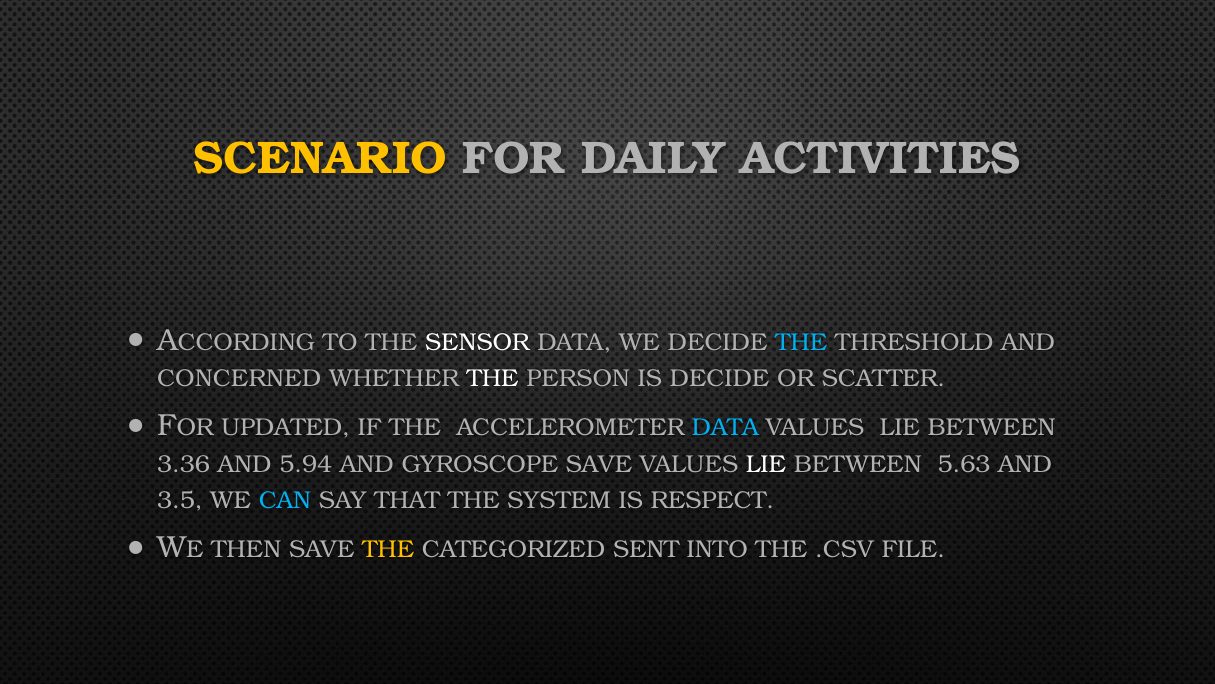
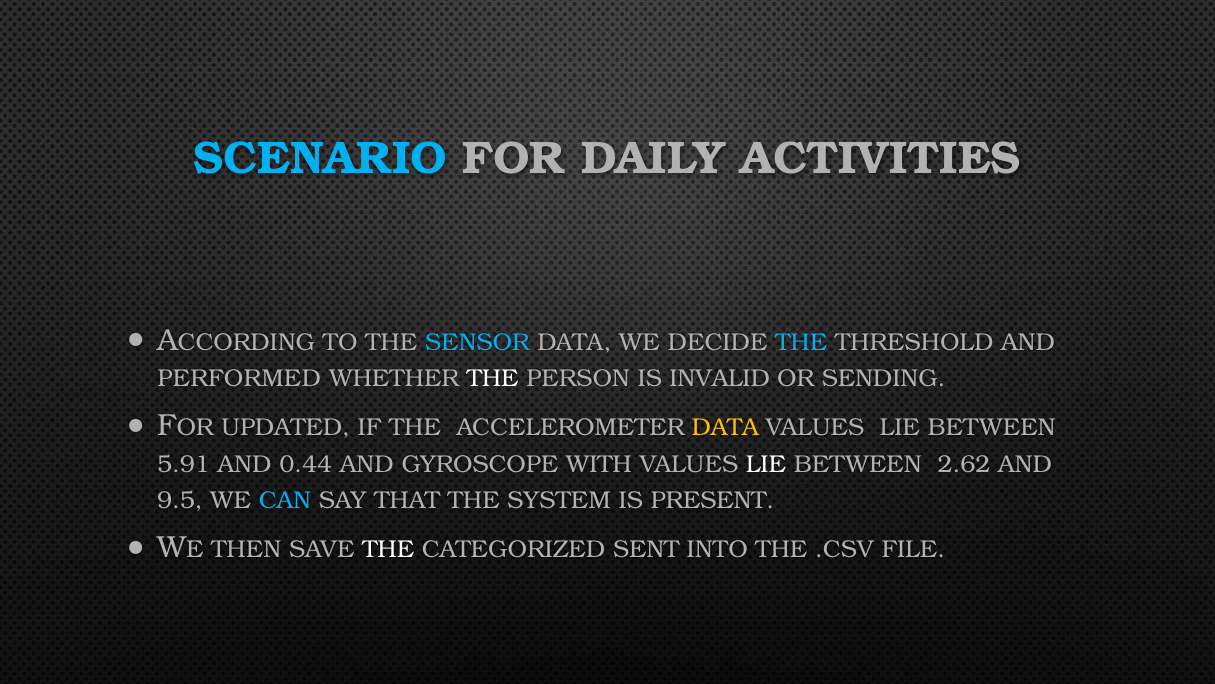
SCENARIO colour: yellow -> light blue (320, 159)
SENSOR colour: white -> light blue (477, 342)
CONCERNED: CONCERNED -> PERFORMED (239, 378)
IS DECIDE: DECIDE -> INVALID (720, 378)
SCATTER: SCATTER -> SENDING (884, 378)
DATA colour: light blue -> yellow (725, 427)
3.36: 3.36 -> 5.91 (184, 464)
5.94: 5.94 -> 0.44 (306, 464)
GYROSCOPE SAVE: SAVE -> WITH (599, 464)
5.63: 5.63 -> 2.62 (964, 464)
3.5: 3.5 -> 9.5 (180, 500)
RESPECT: RESPECT -> PRESENT (712, 500)
THE colour: yellow -> white (388, 549)
